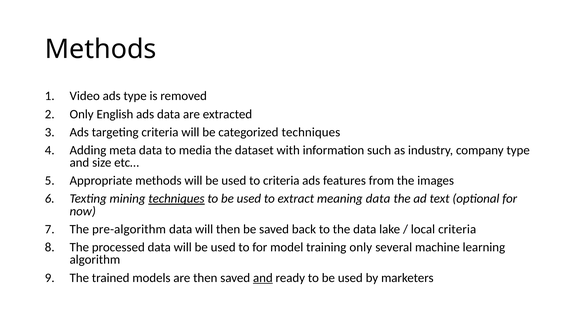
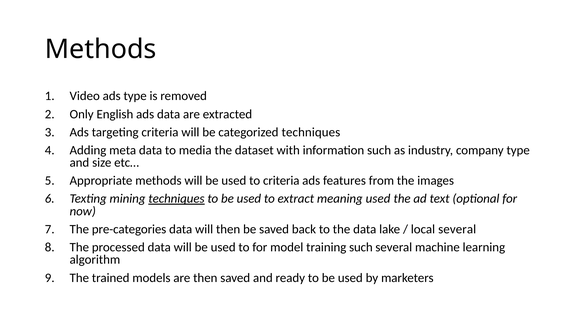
meaning data: data -> used (378, 199)
pre-algorithm: pre-algorithm -> pre-categories (129, 229)
local criteria: criteria -> several (457, 229)
training only: only -> such (361, 247)
and underline: present -> none (263, 278)
